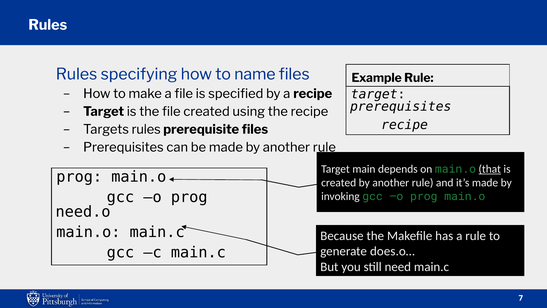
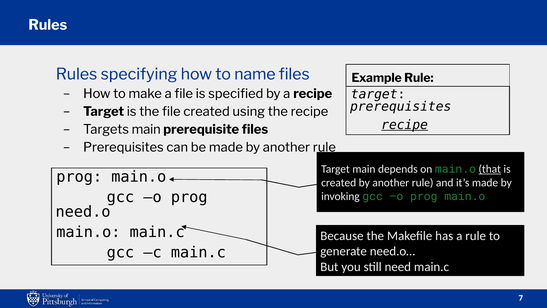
recipe underline: none -> present (405, 125)
Targets rules: rules -> main (146, 129)
does.o…: does.o… -> need.o… (392, 251)
